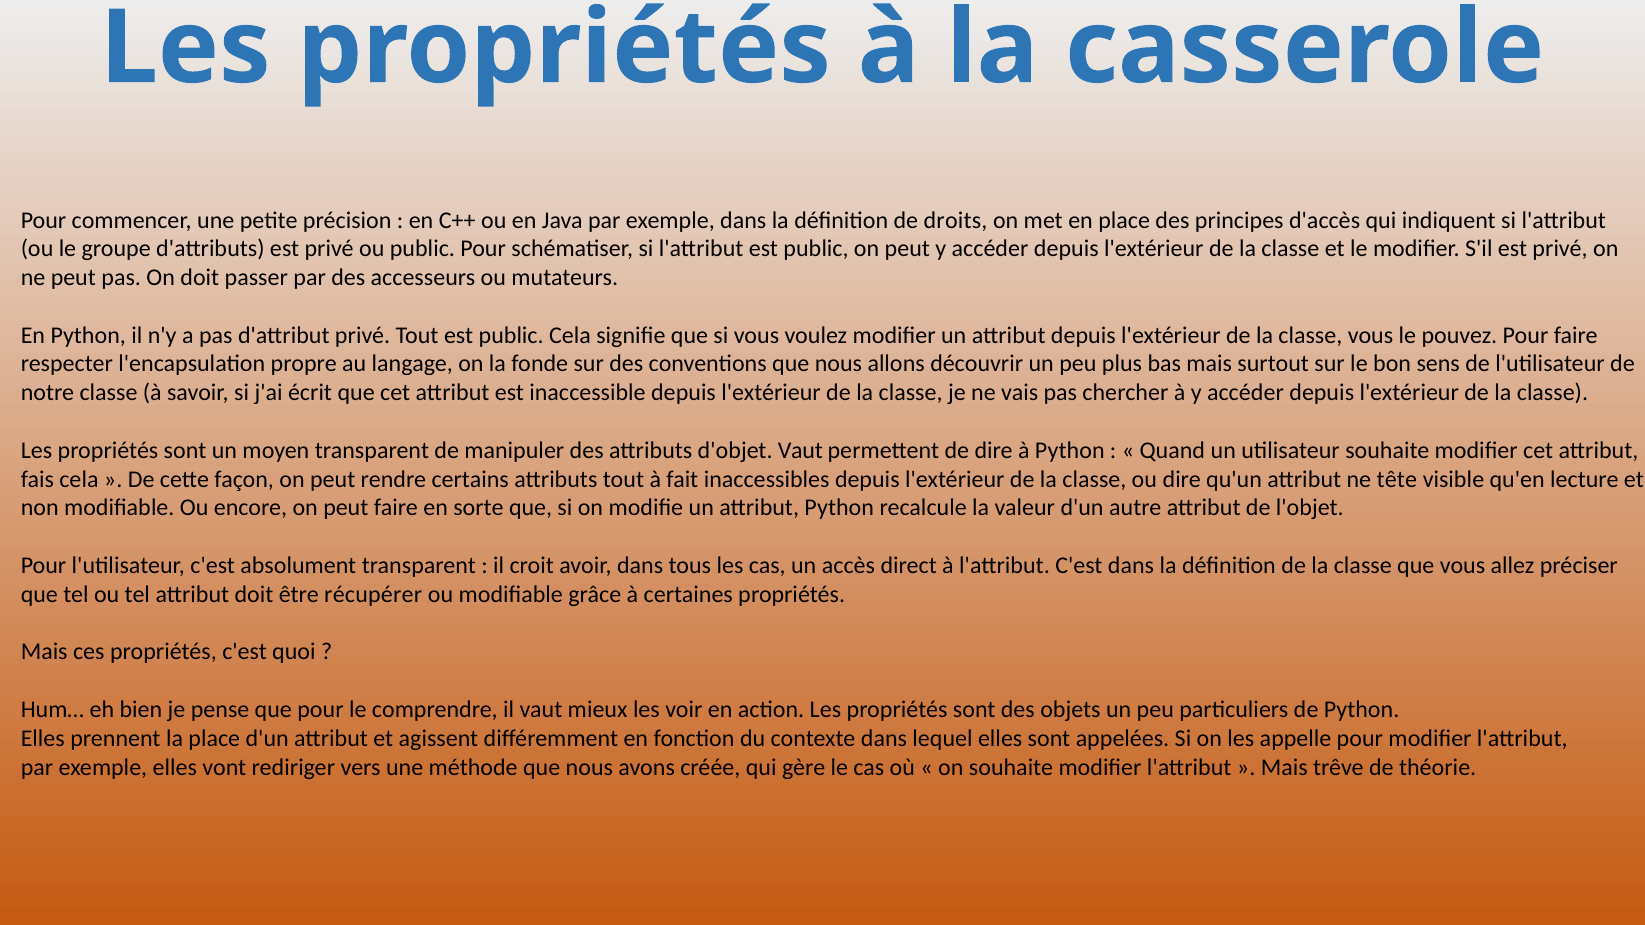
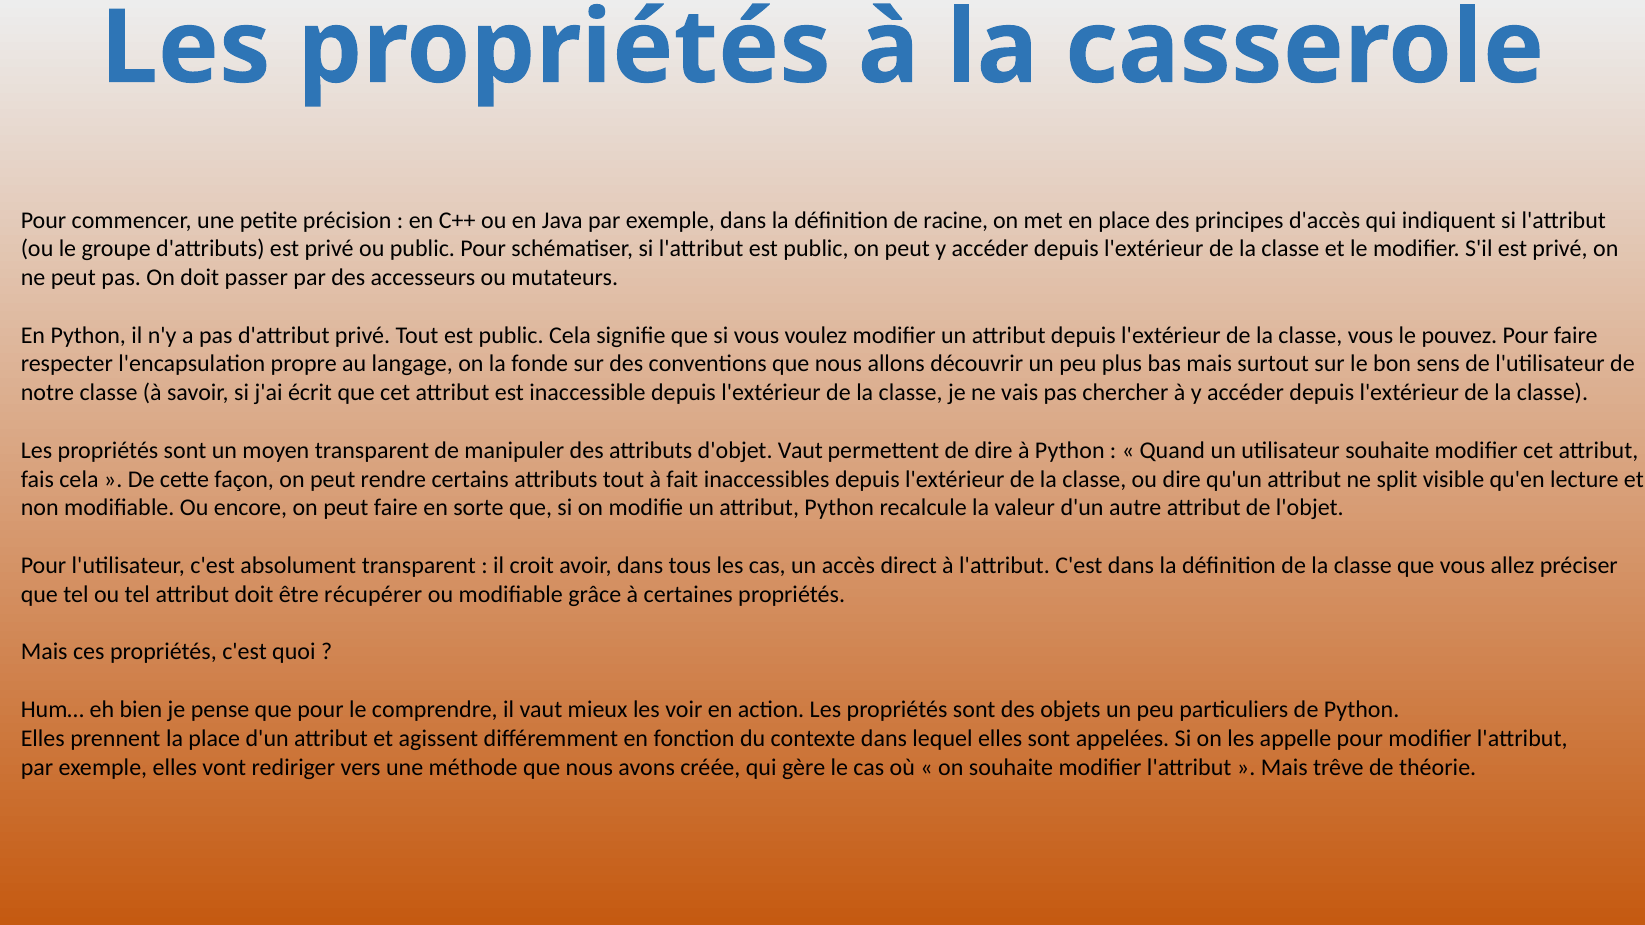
droits: droits -> racine (956, 220)
tête: tête -> split (1397, 479)
